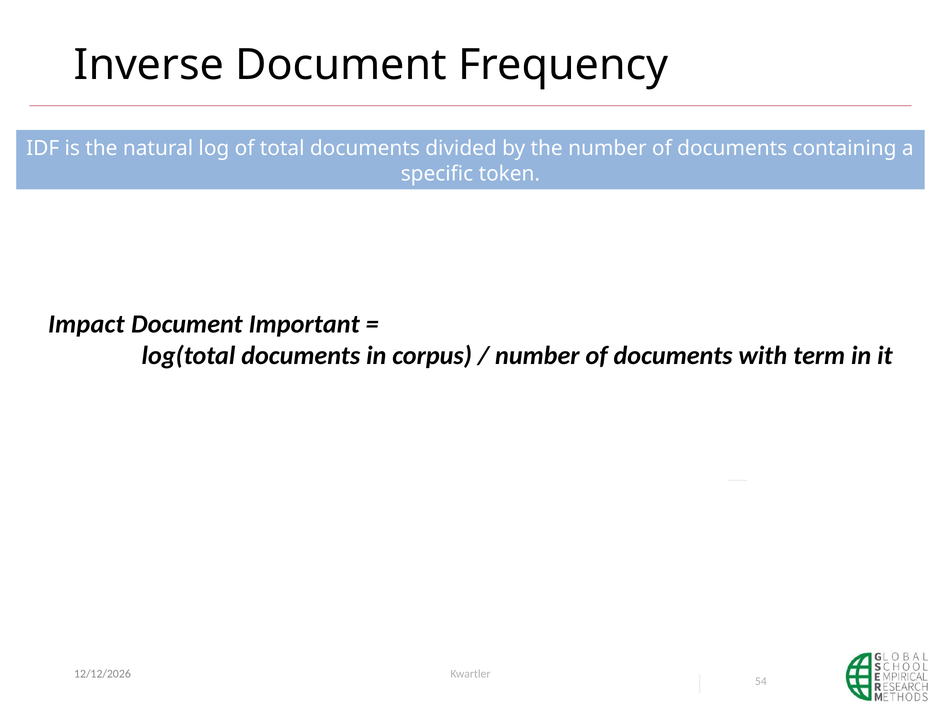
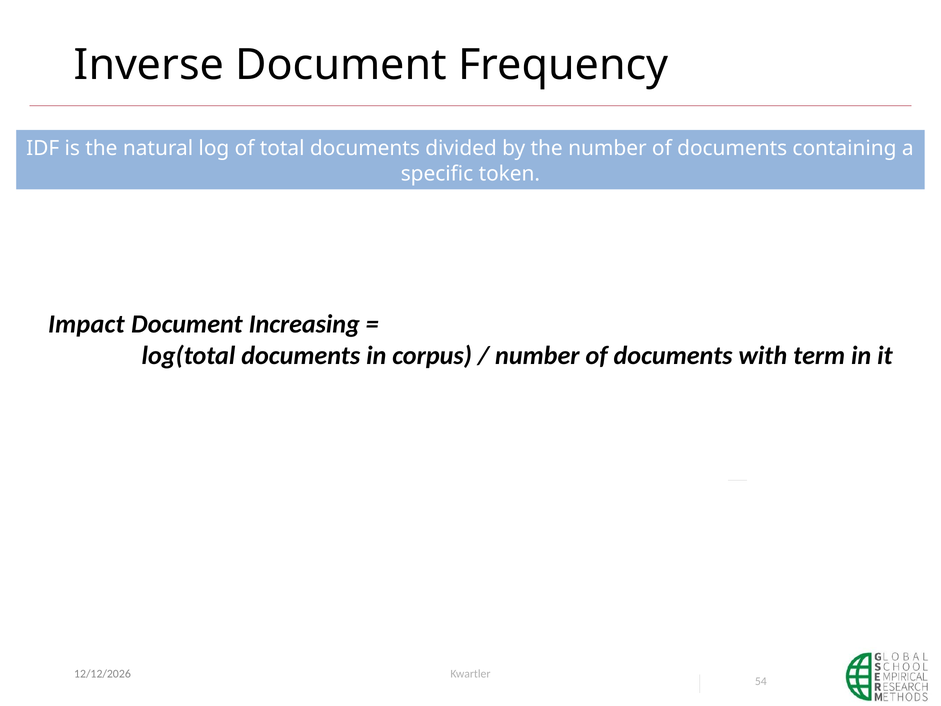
Important: Important -> Increasing (304, 324)
